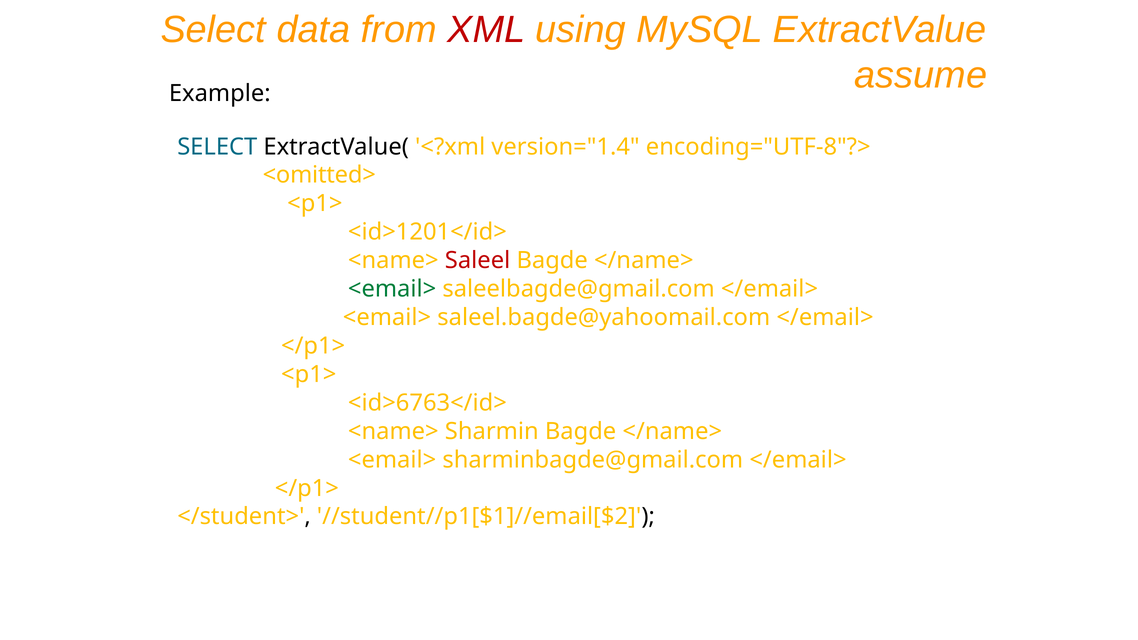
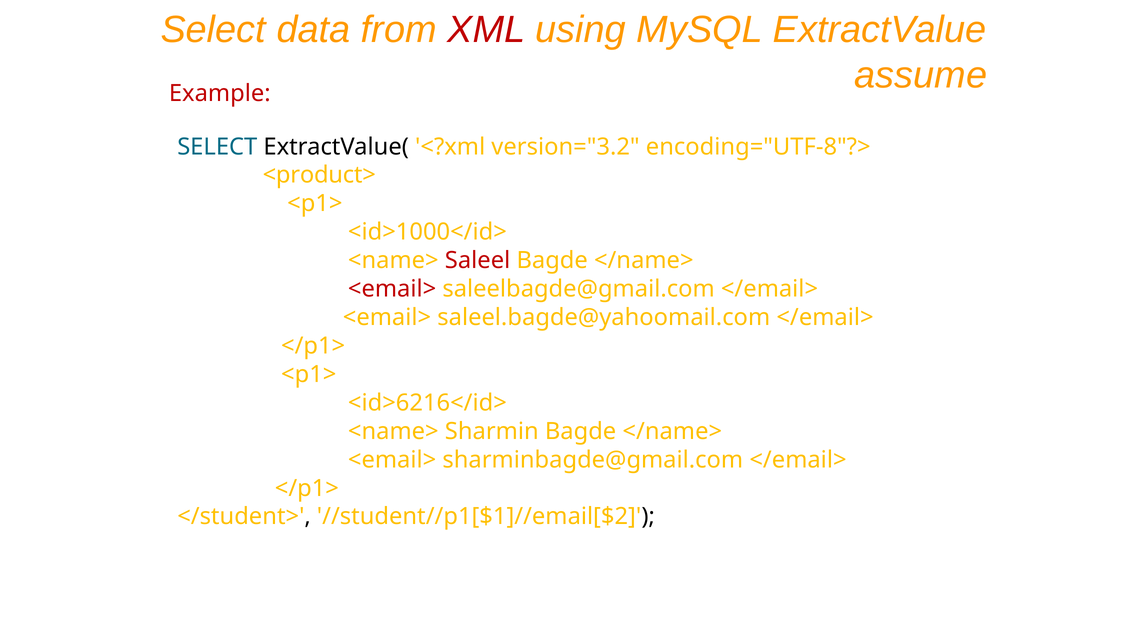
Example colour: black -> red (220, 93)
version="1.4: version="1.4 -> version="3.2 (566, 147)
<omitted>: <omitted> -> <product> (319, 175)
<id>1201</id>: <id>1201</id> -> <id>1000</id> (427, 232)
<email> colour: green -> red (392, 289)
<id>6763</id>: <id>6763</id> -> <id>6216</id> (427, 403)
